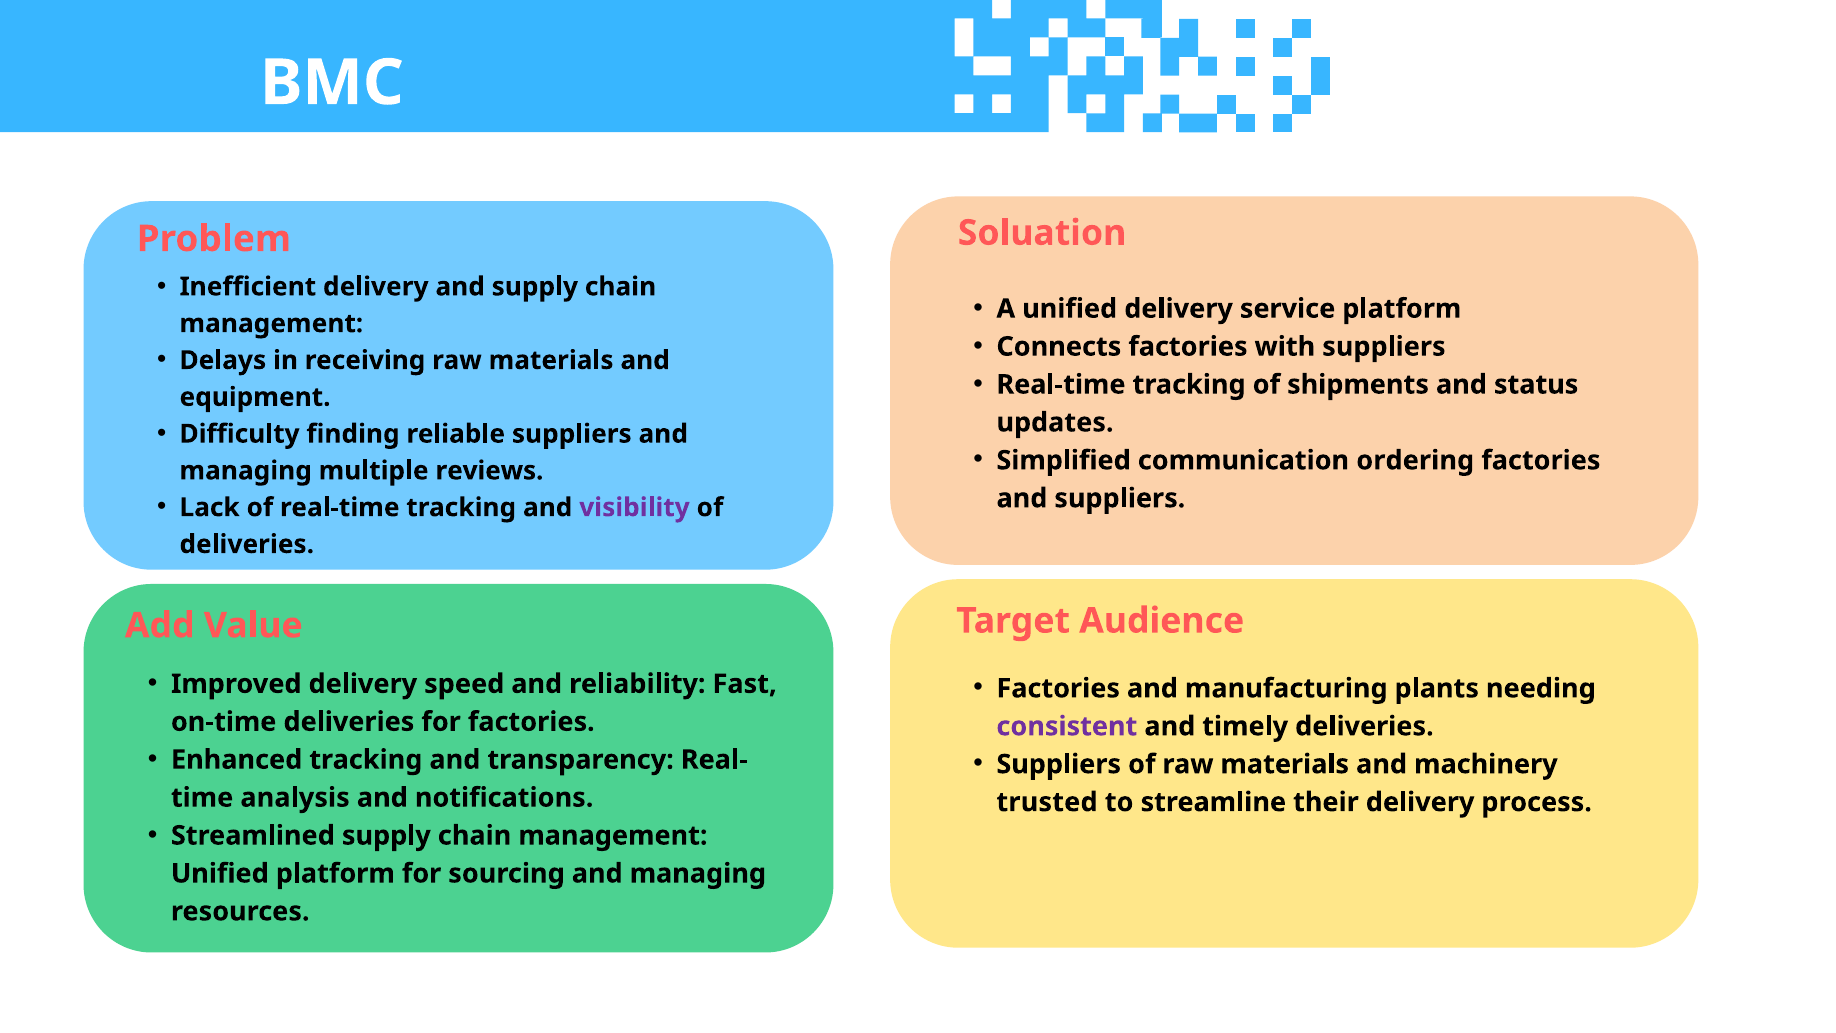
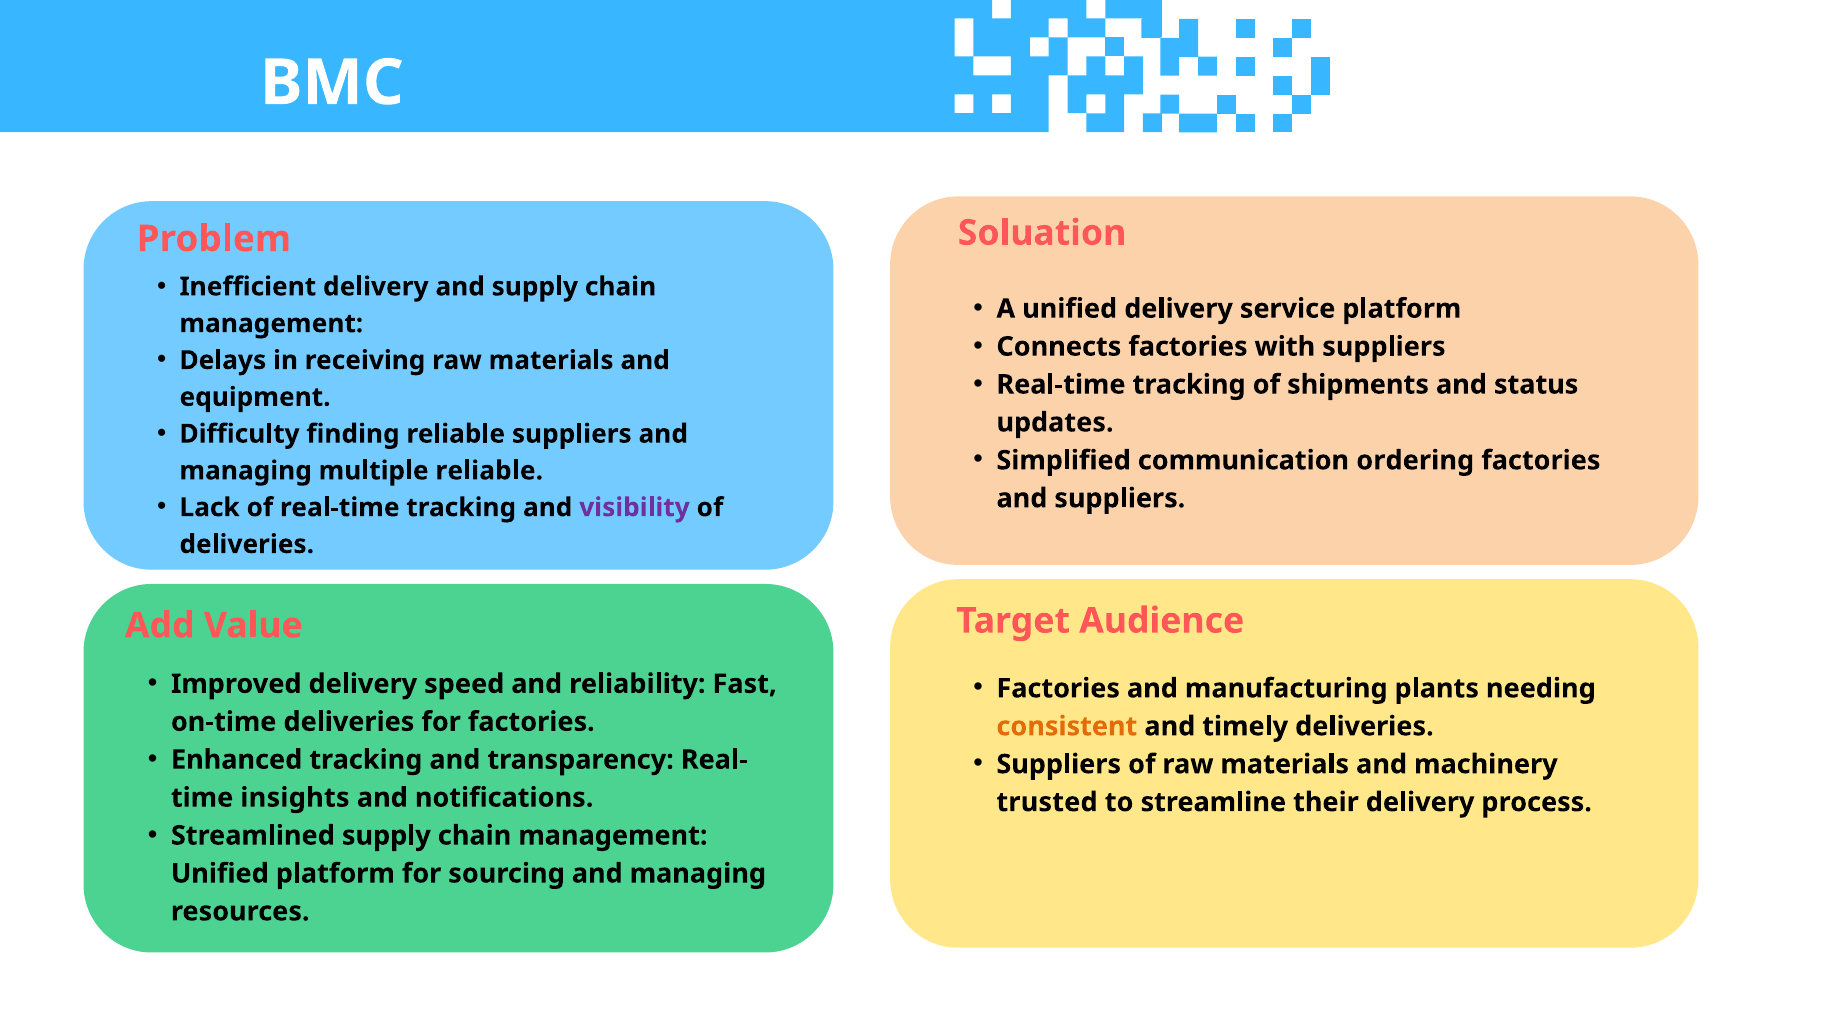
multiple reviews: reviews -> reliable (489, 471)
consistent colour: purple -> orange (1067, 726)
analysis: analysis -> insights (295, 798)
